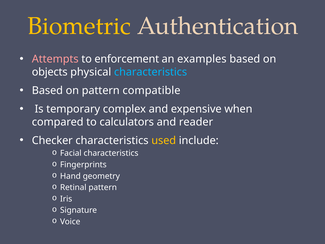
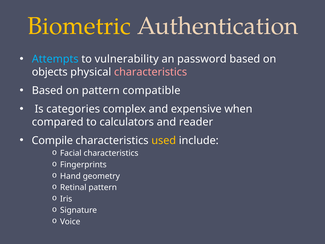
Attempts colour: pink -> light blue (55, 59)
enforcement: enforcement -> vulnerability (127, 59)
examples: examples -> password (202, 59)
characteristics colour: light blue -> pink (151, 72)
temporary: temporary -> categories (73, 109)
Checker: Checker -> Compile (52, 140)
